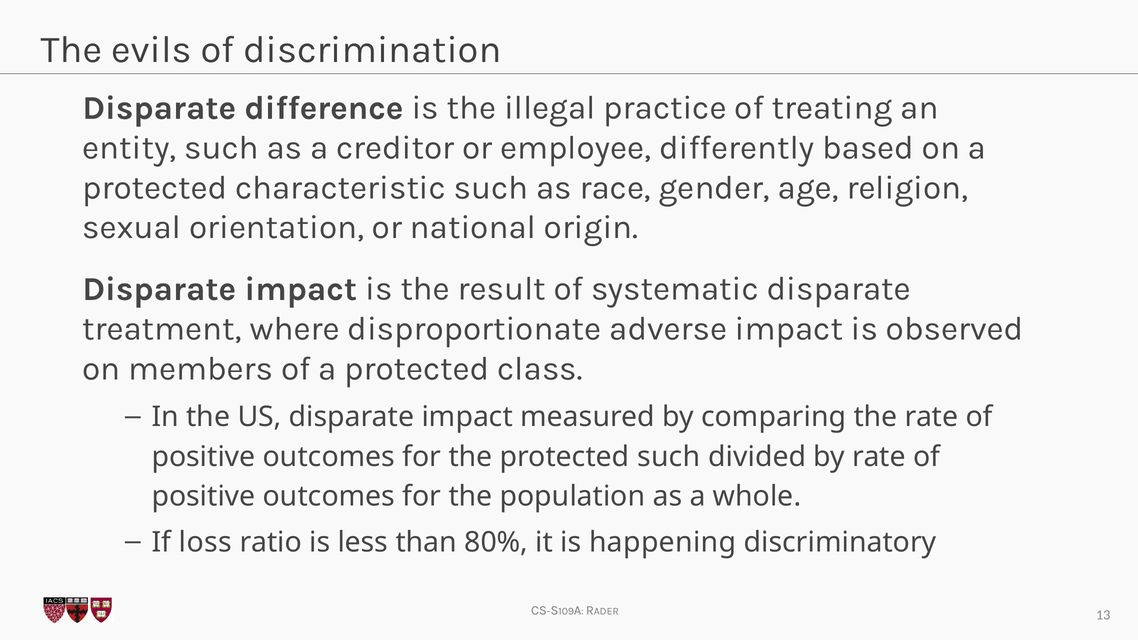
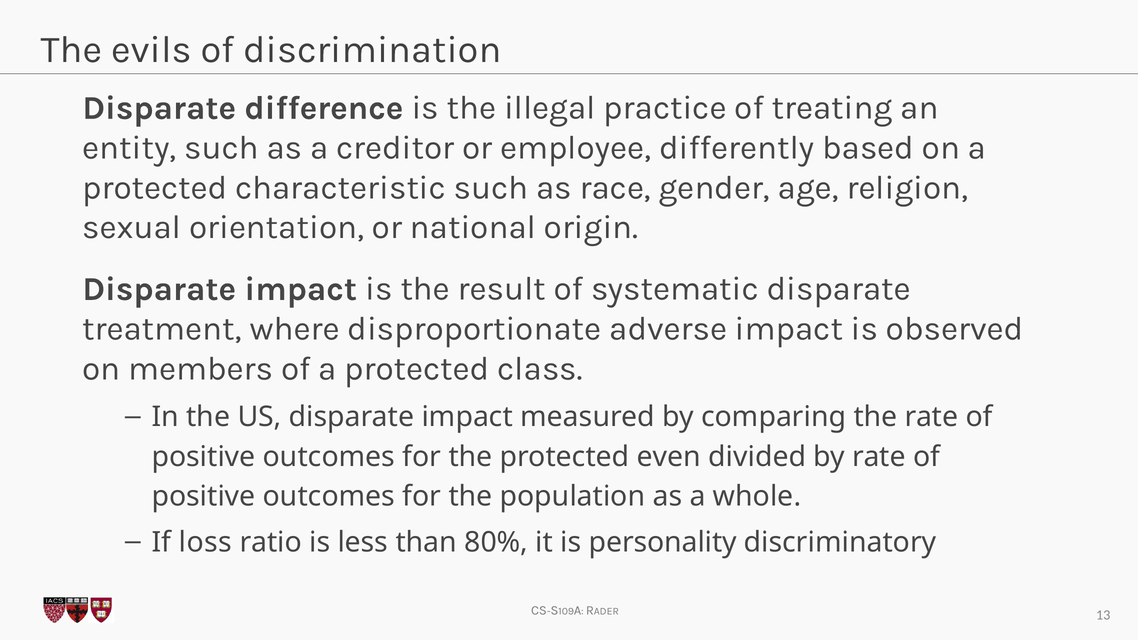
protected such: such -> even (669, 457)
happening: happening -> personality (663, 542)
